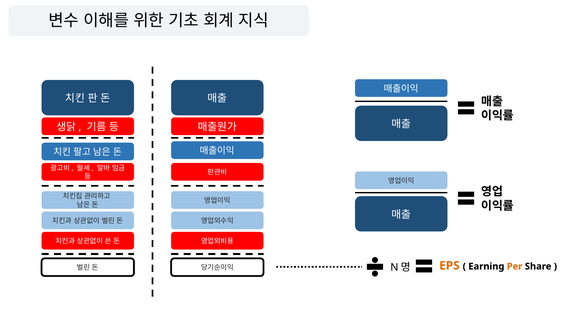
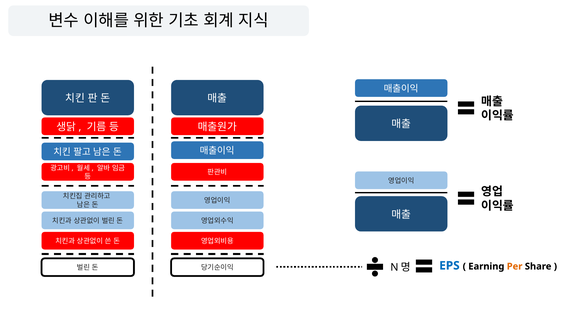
EPS colour: orange -> blue (449, 266)
